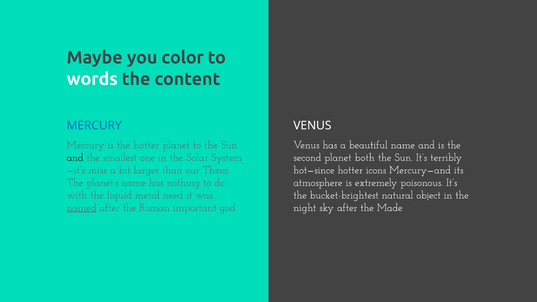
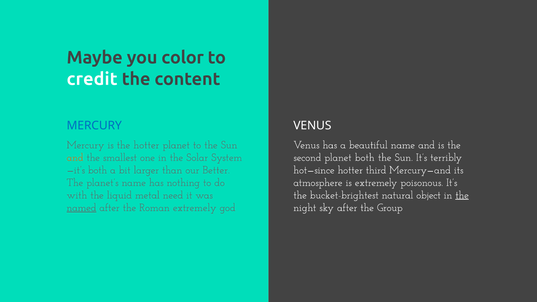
words: words -> credit (92, 79)
and colour: black -> orange (75, 157)
miss: miss -> both (98, 170)
Them: Them -> Better (216, 170)
icons: icons -> third (376, 170)
the underline: none -> present (462, 195)
Roman important: important -> extremely (195, 208)
Made: Made -> Group (390, 208)
